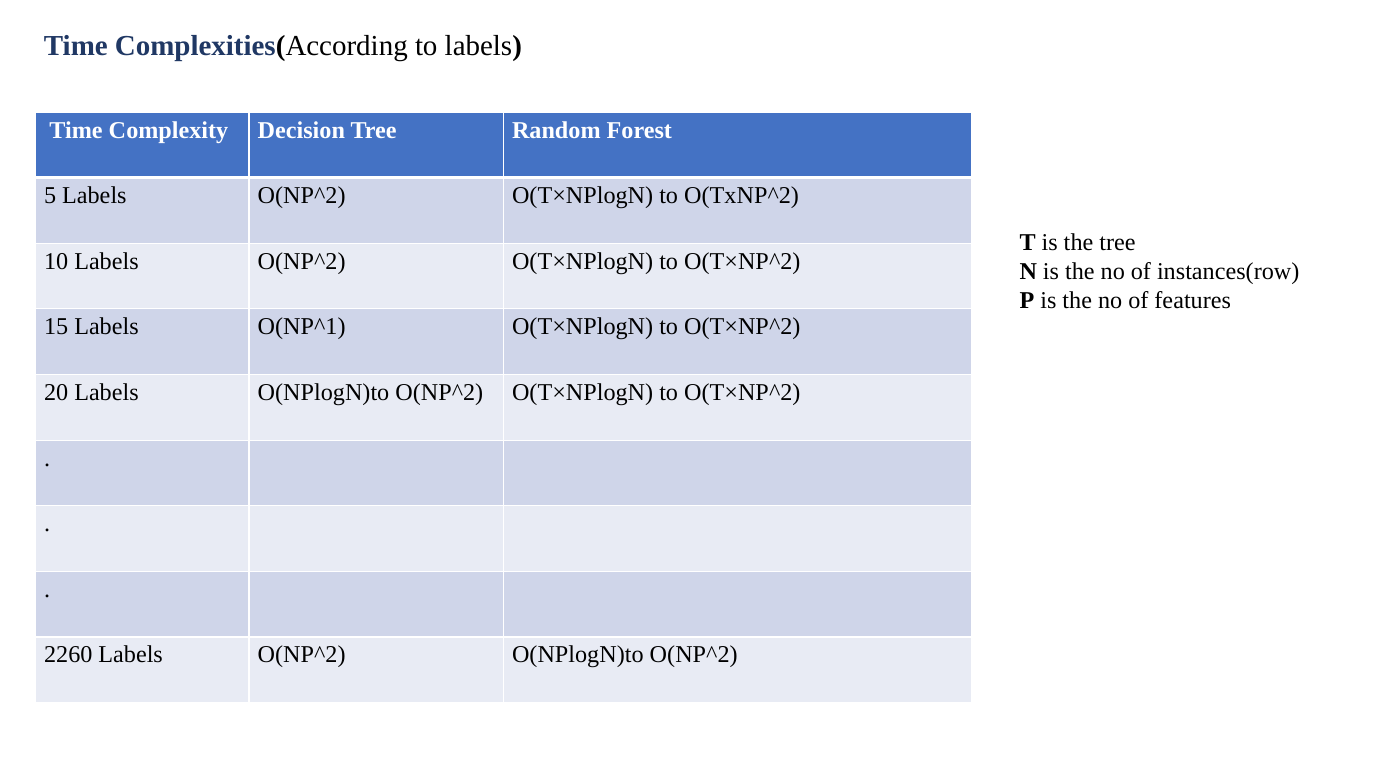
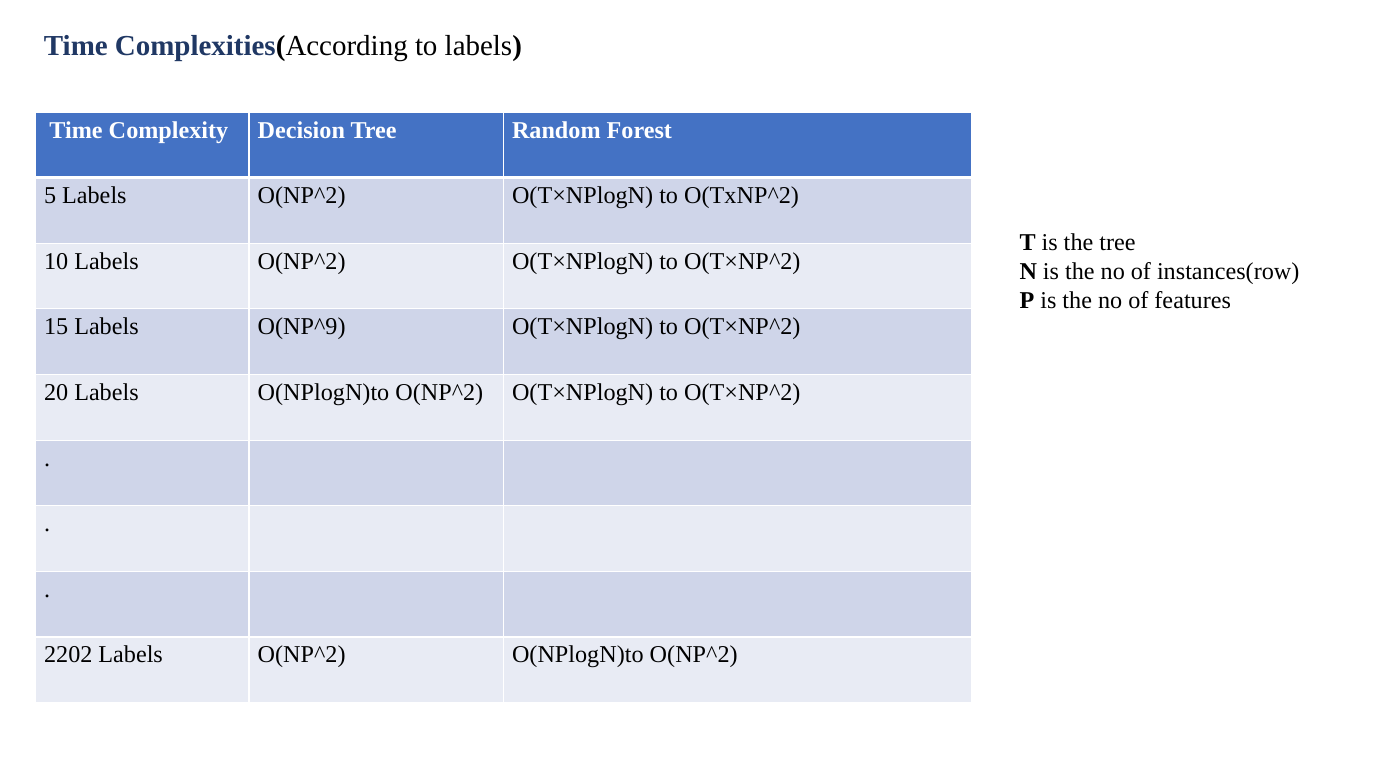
O(NP^1: O(NP^1 -> O(NP^9 (302, 327)
2260: 2260 -> 2202 (68, 655)
